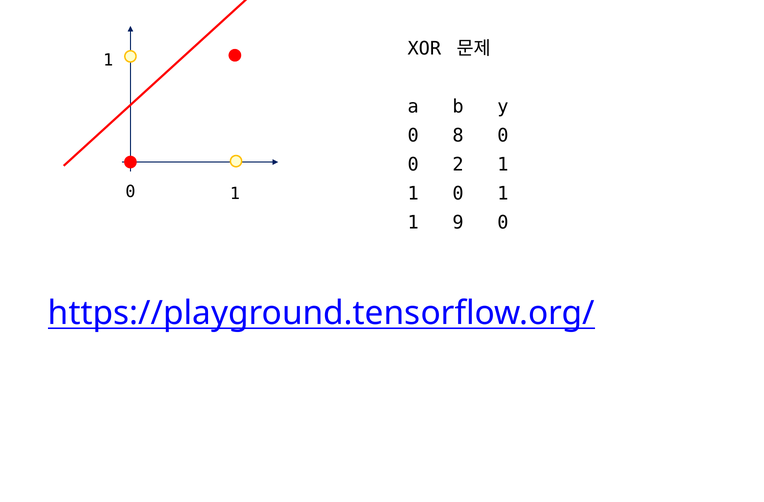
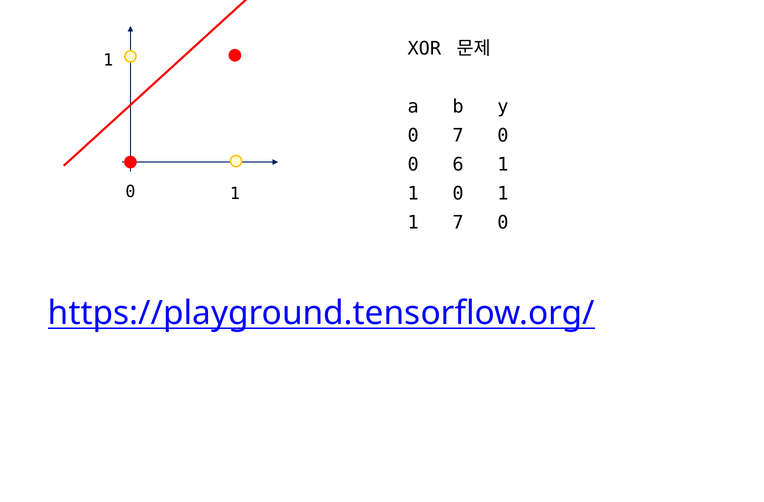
0 8: 8 -> 7 (458, 135)
2: 2 -> 6 (458, 164)
1 9: 9 -> 7 (458, 222)
